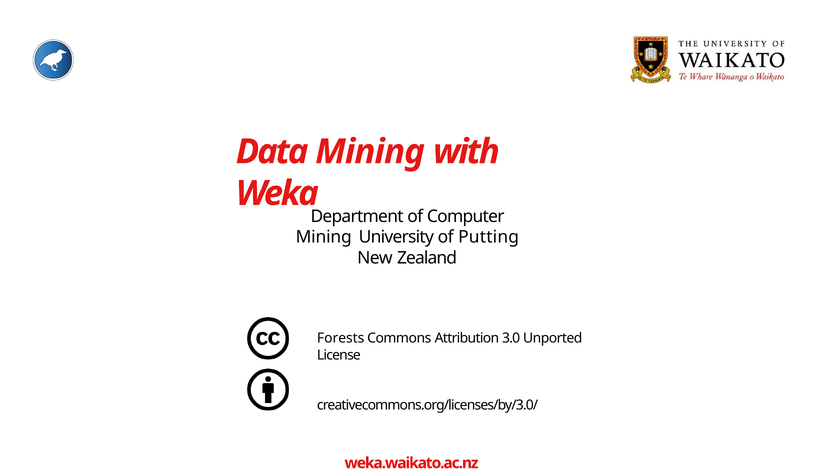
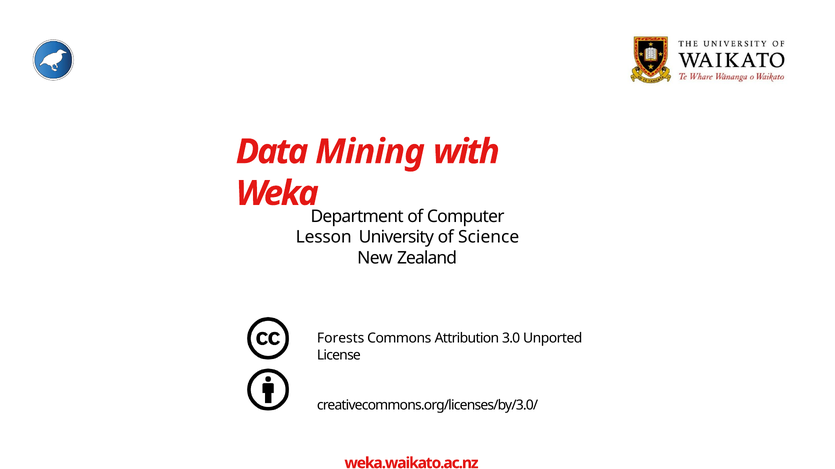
Mining: Mining -> Lesson (324, 238)
Putting: Putting -> Science (489, 238)
